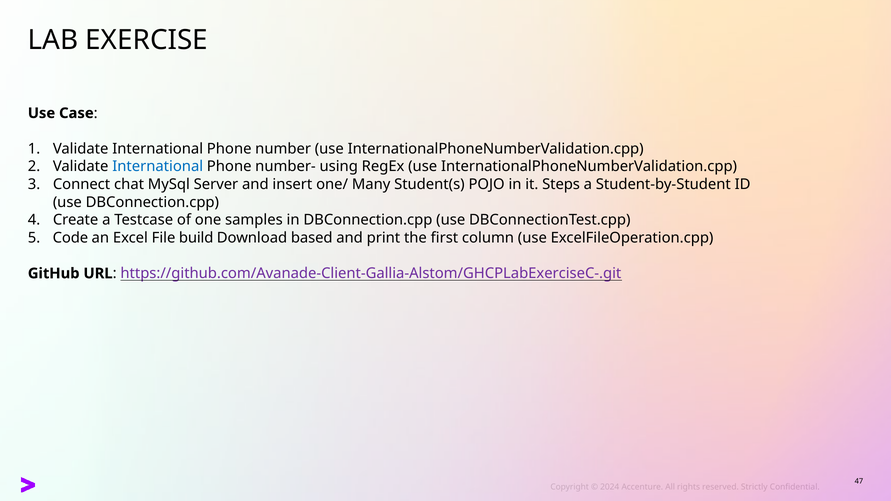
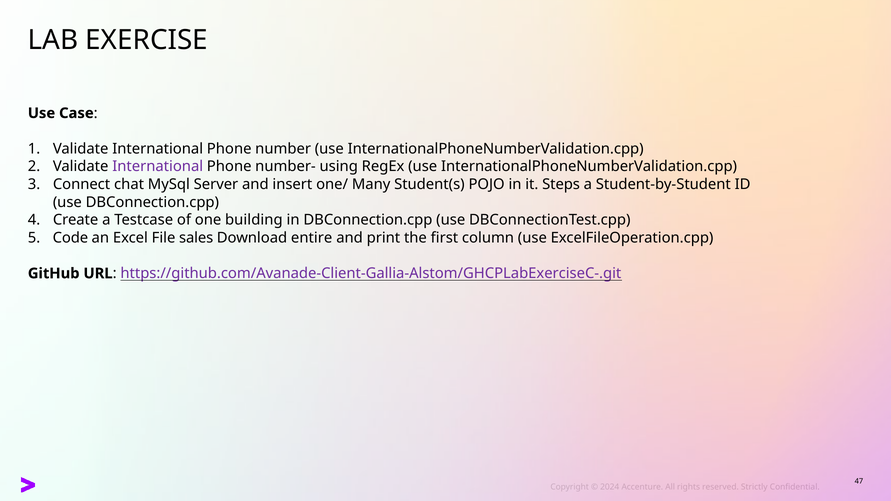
International colour: blue -> purple (158, 167)
samples: samples -> building (254, 220)
build: build -> sales (196, 238)
based: based -> entire (312, 238)
